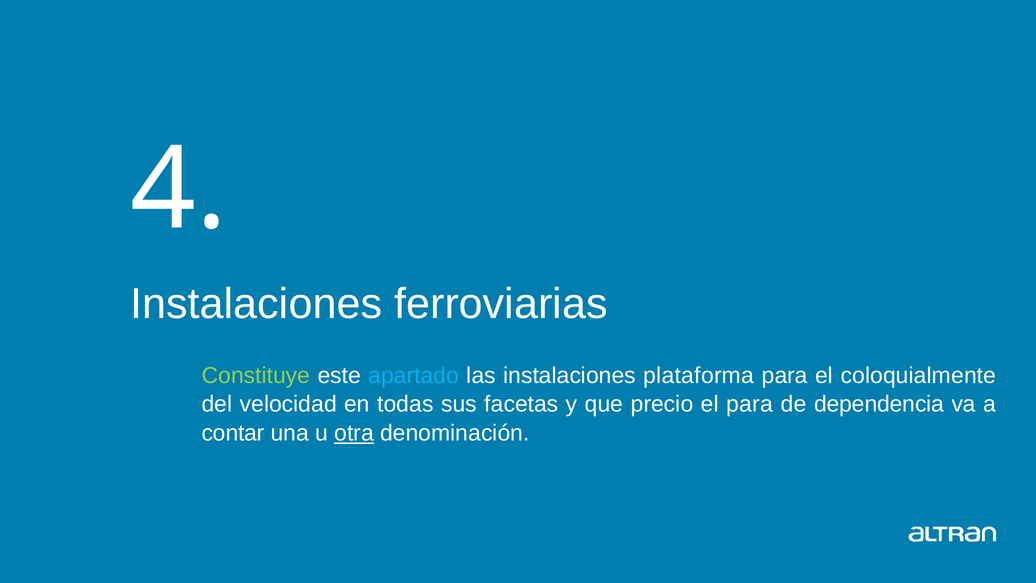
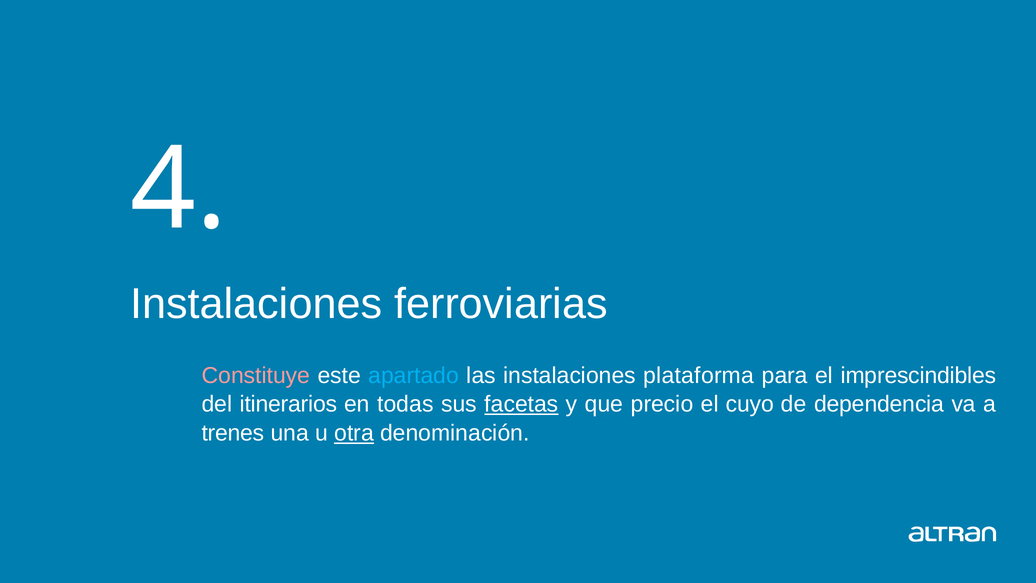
Constituye colour: light green -> pink (256, 375)
coloquialmente: coloquialmente -> imprescindibles (918, 375)
velocidad: velocidad -> itinerarios (288, 404)
facetas underline: none -> present (521, 404)
el para: para -> cuyo (750, 404)
contar: contar -> trenes (233, 433)
